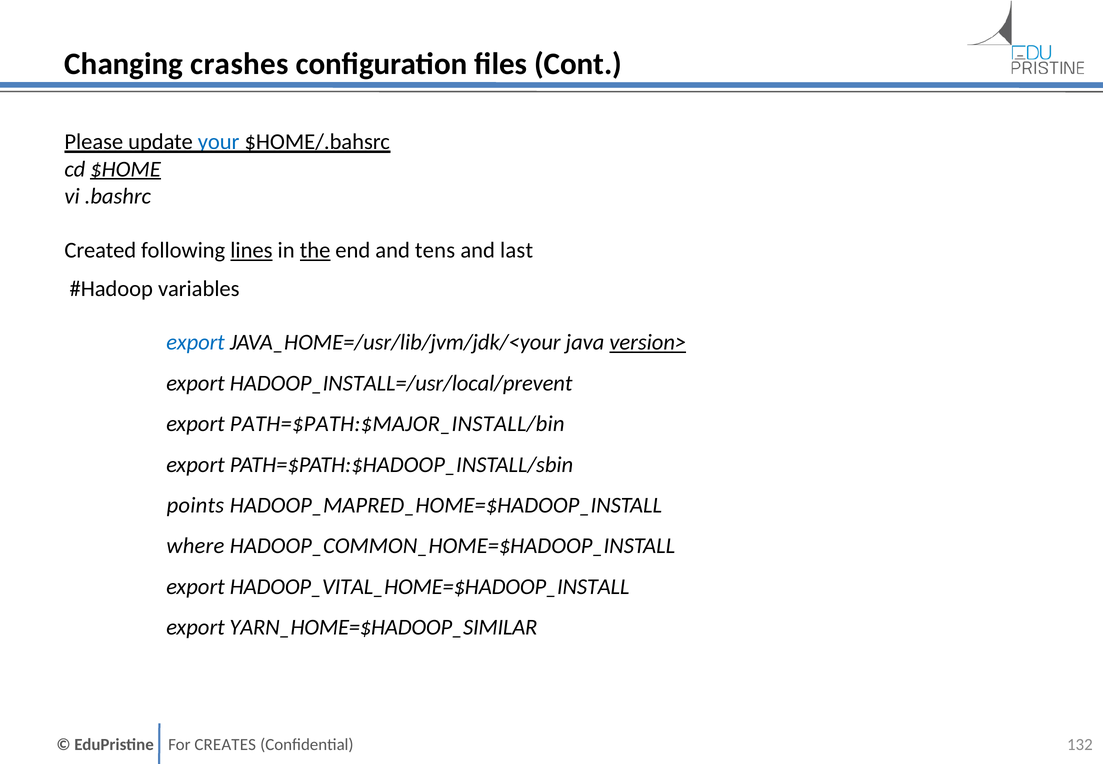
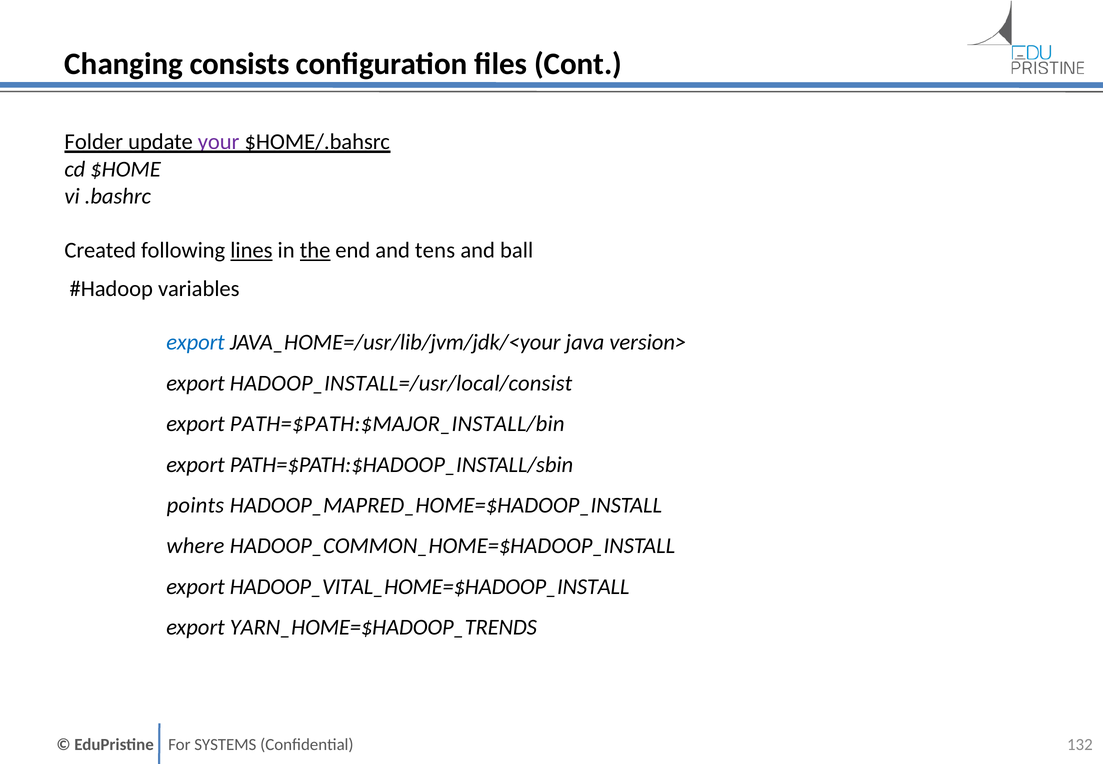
crashes: crashes -> consists (240, 64)
Please: Please -> Folder (94, 142)
your colour: blue -> purple (219, 142)
$HOME underline: present -> none (126, 169)
last: last -> ball (517, 250)
version> underline: present -> none (648, 342)
HADOOP_INSTALL=/usr/local/prevent: HADOOP_INSTALL=/usr/local/prevent -> HADOOP_INSTALL=/usr/local/consist (401, 383)
YARN_HOME=$HADOOP_SIMILAR: YARN_HOME=$HADOOP_SIMILAR -> YARN_HOME=$HADOOP_TRENDS (383, 627)
CREATES: CREATES -> SYSTEMS (225, 745)
